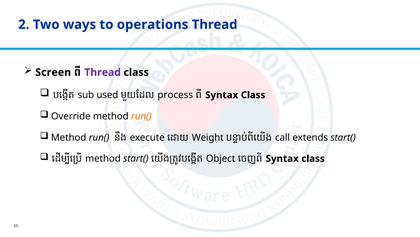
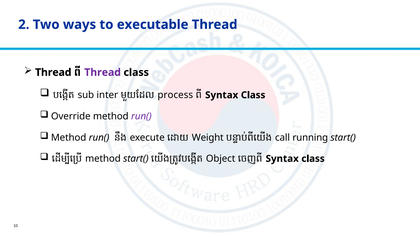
operations: operations -> executable (153, 24)
Screen: Screen -> Thread (53, 72)
used: used -> inter (107, 95)
run( colour: orange -> purple (141, 116)
extends: extends -> running (310, 137)
